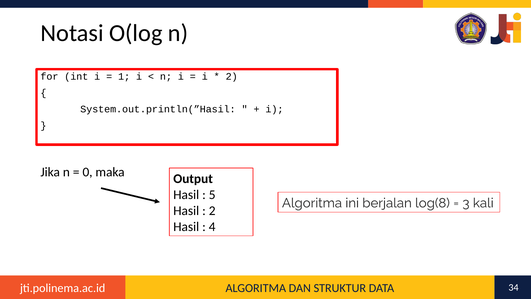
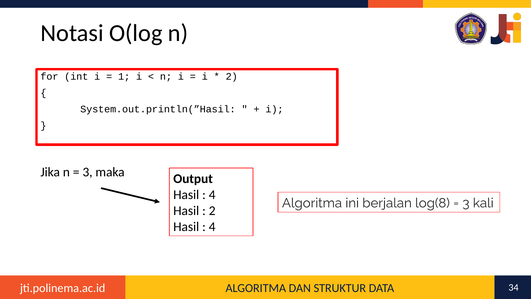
0: 0 -> 3 (88, 172)
5: 5 -> 4 (212, 195)
